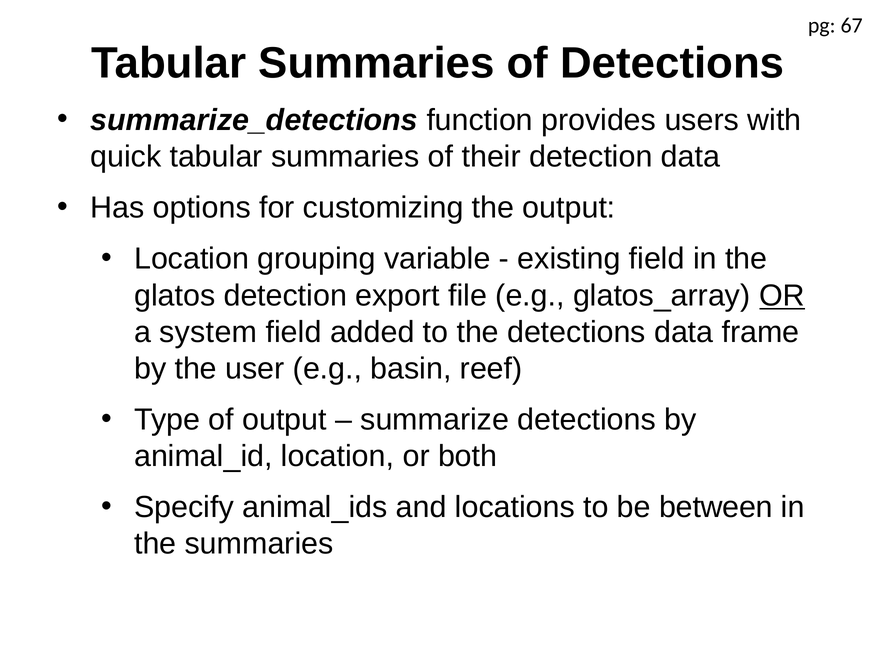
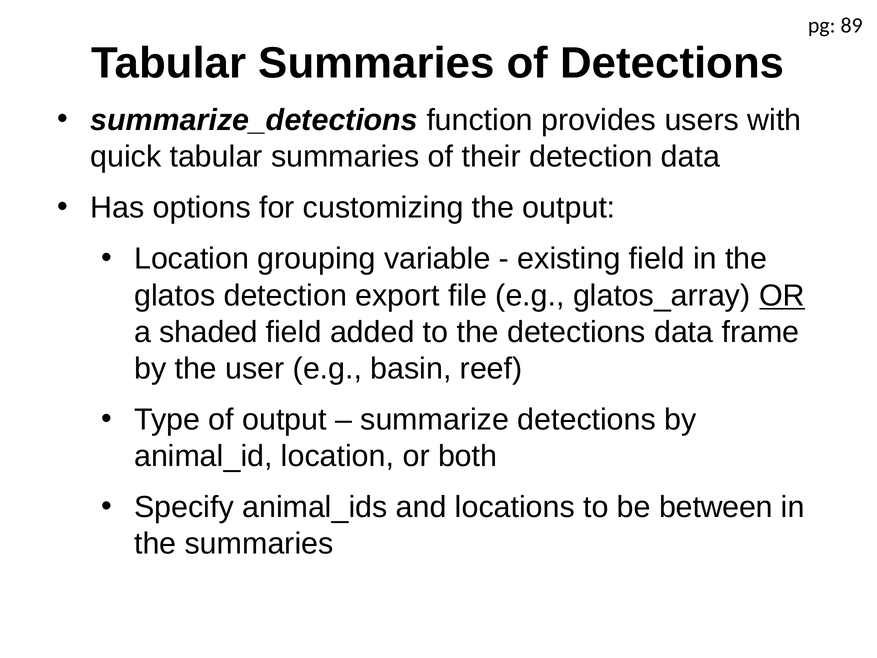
67: 67 -> 89 (852, 26)
system: system -> shaded (209, 332)
